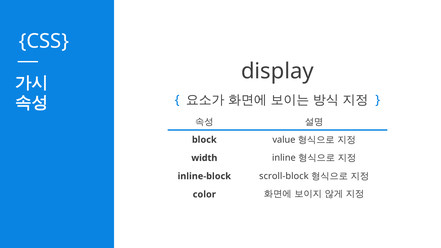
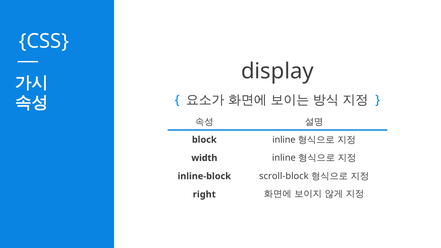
block value: value -> inline (284, 140)
color: color -> right (204, 194)
